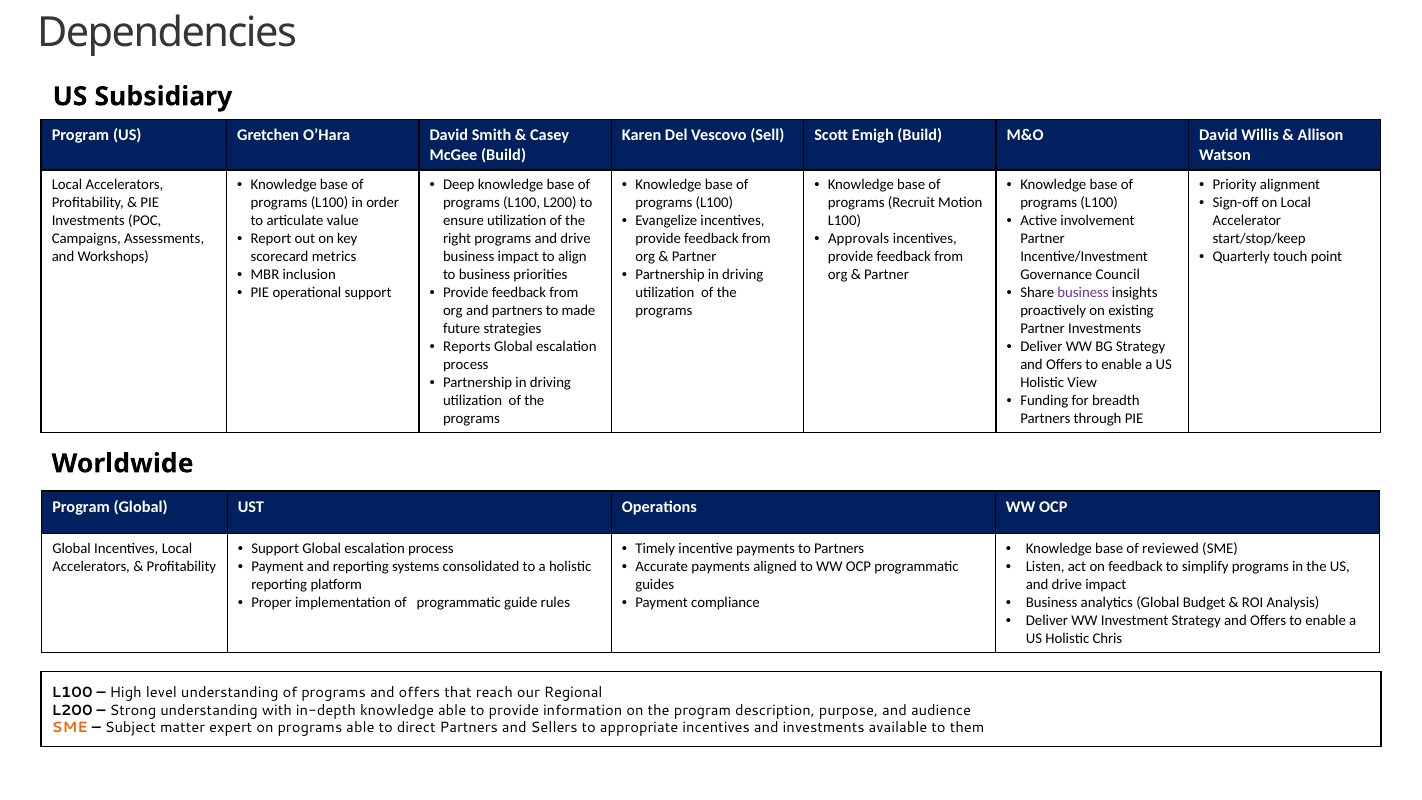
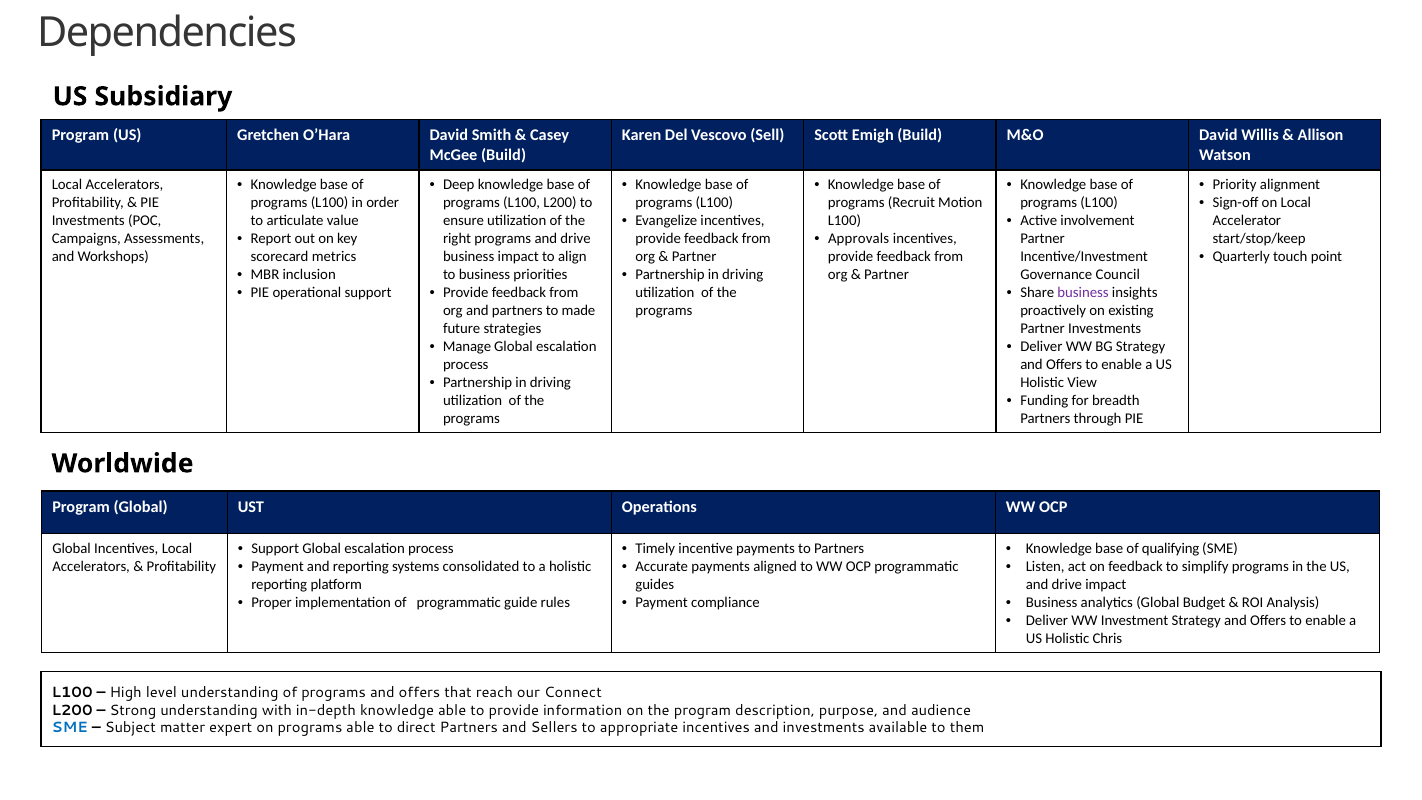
Reports: Reports -> Manage (467, 346)
reviewed: reviewed -> qualifying (1171, 548)
Regional: Regional -> Connect (573, 692)
SME colour: orange -> blue (70, 728)
